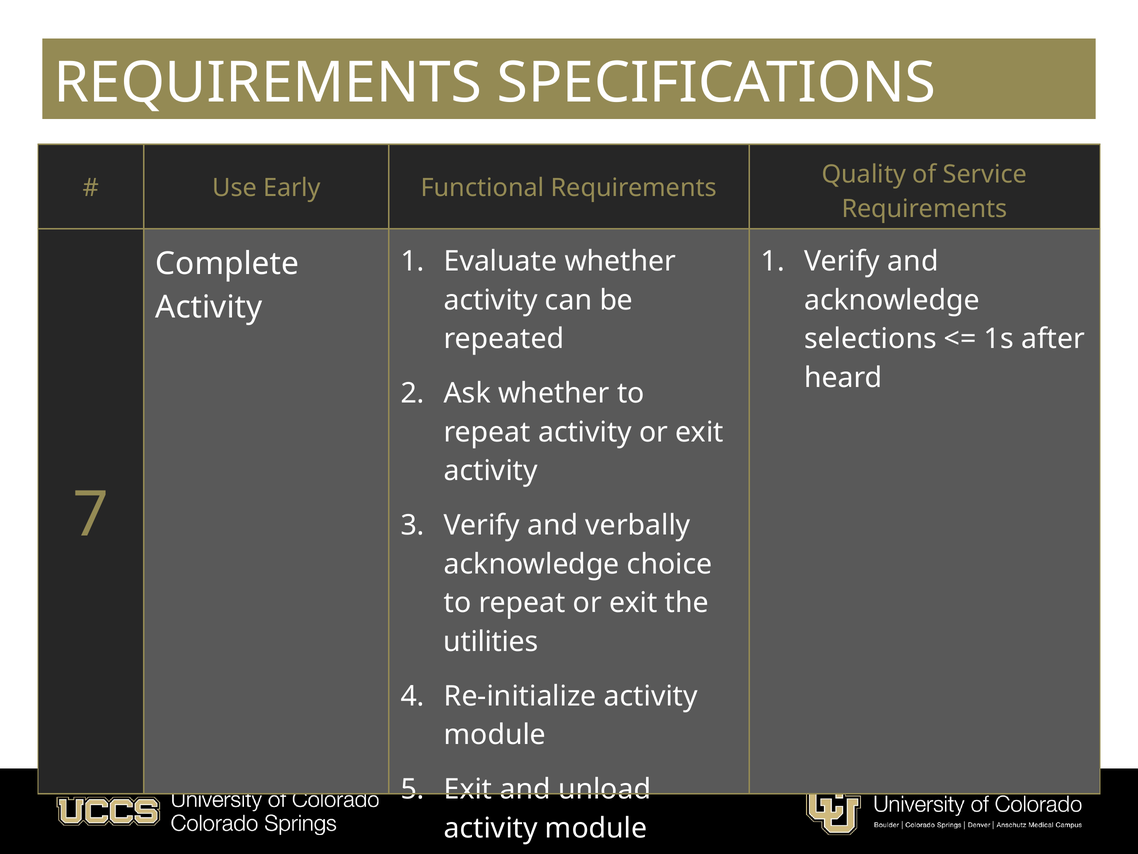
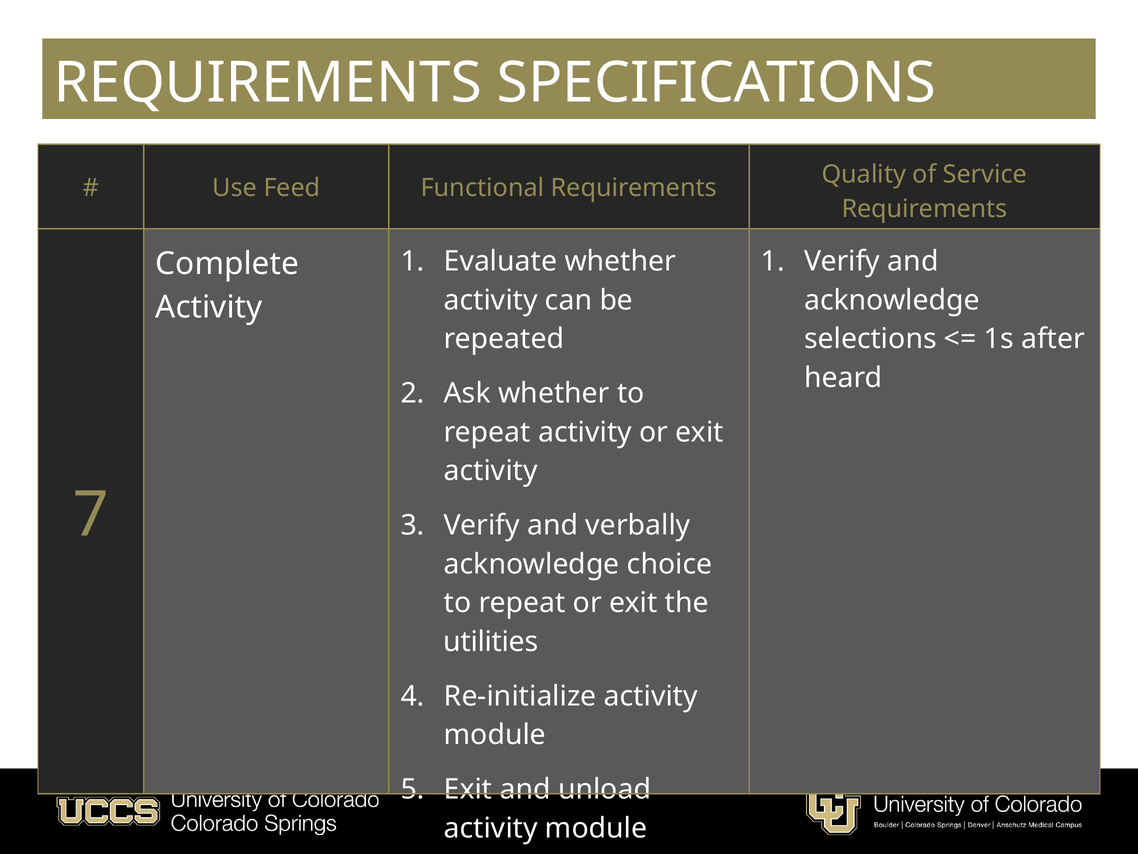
Early: Early -> Feed (292, 188)
